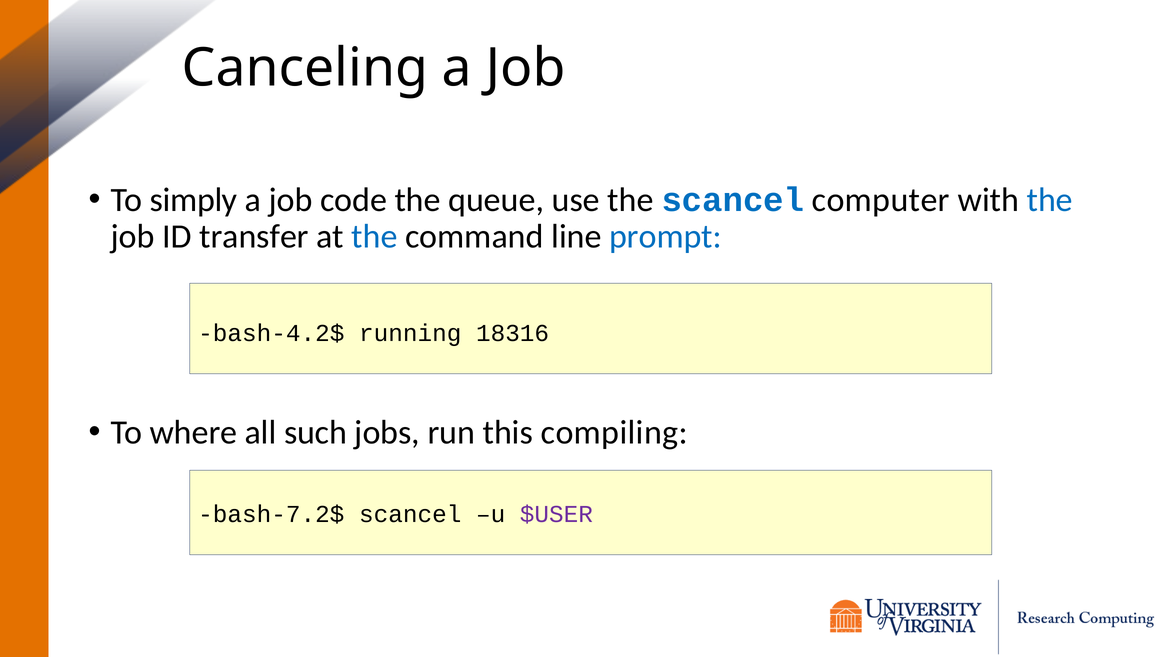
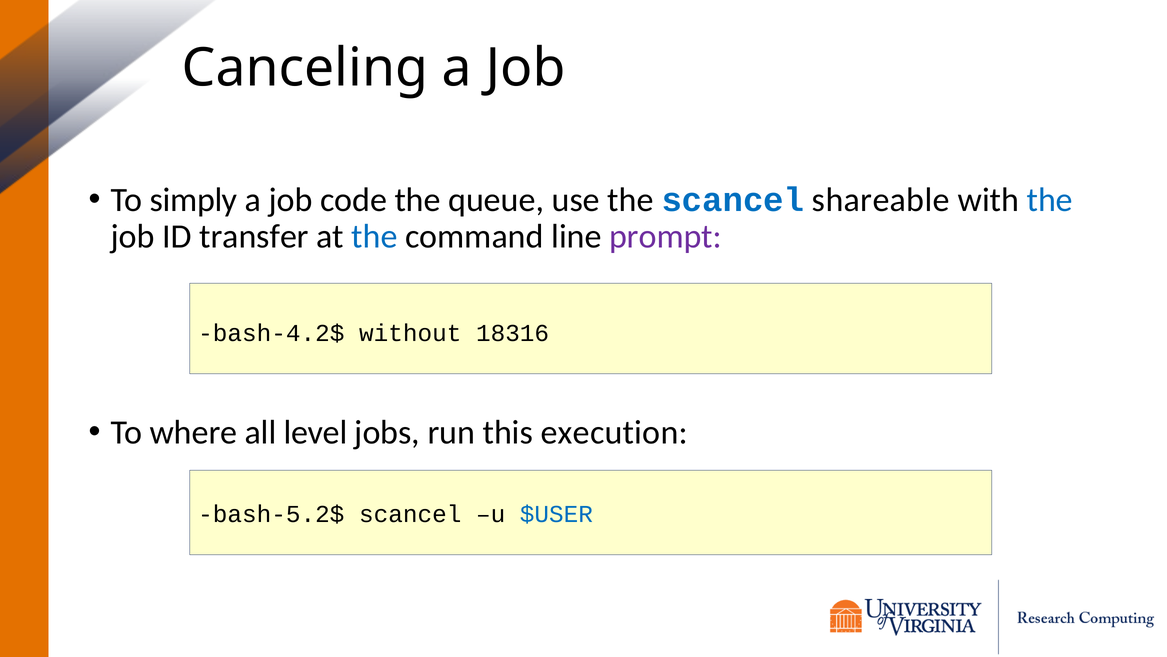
computer: computer -> shareable (881, 200)
prompt colour: blue -> purple (665, 236)
running: running -> without (410, 333)
such: such -> level (316, 432)
compiling: compiling -> execution (614, 432)
bash-7.2$: bash-7.2$ -> bash-5.2$ (271, 514)
$USER colour: purple -> blue (556, 514)
